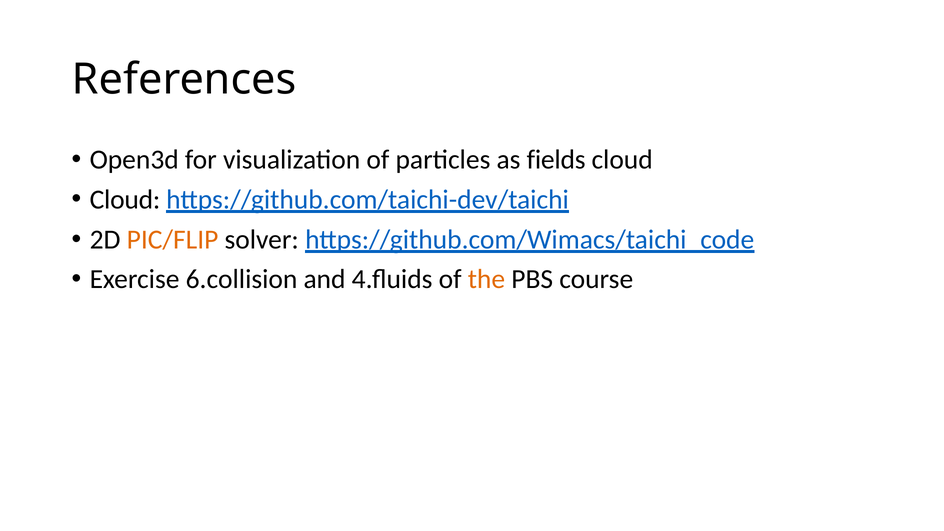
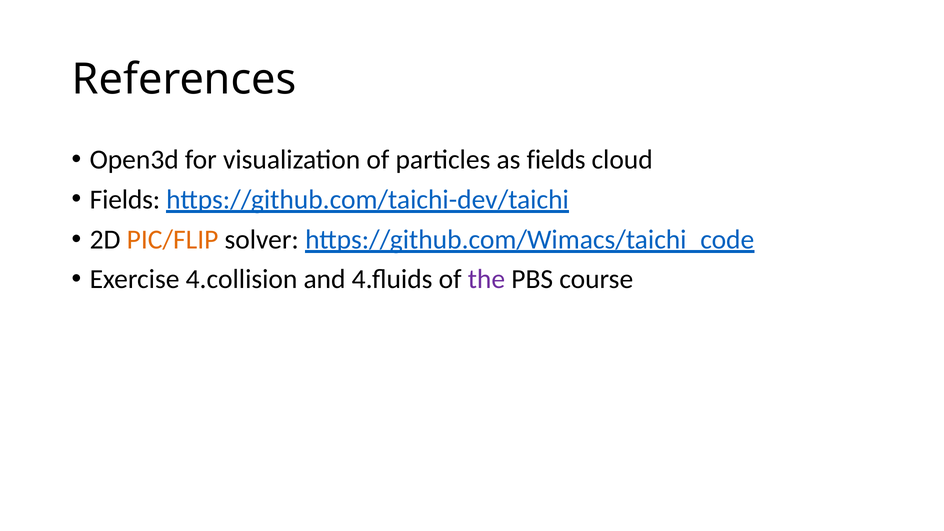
Cloud: Cloud -> Fields (125, 200)
6.collision: 6.collision -> 4.collision (242, 279)
the colour: orange -> purple (486, 279)
